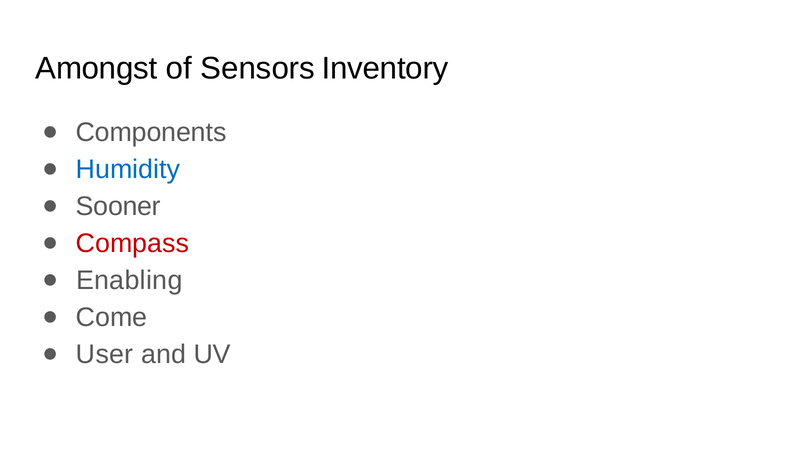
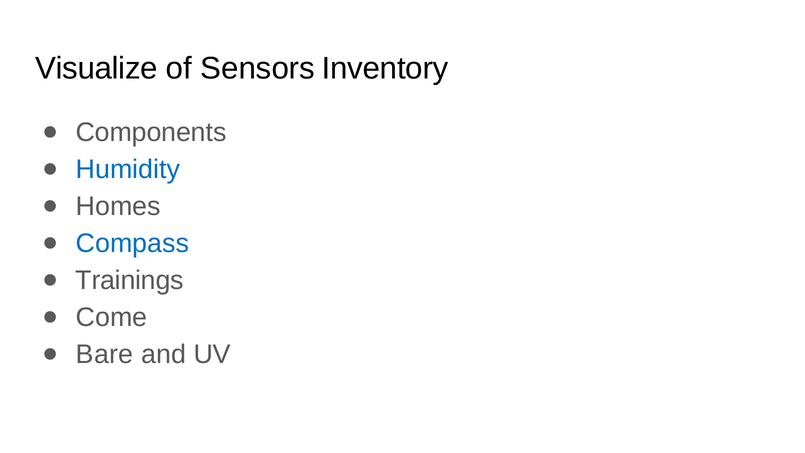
Amongst: Amongst -> Visualize (96, 68)
Sooner: Sooner -> Homes (118, 206)
Compass colour: red -> blue (132, 243)
Enabling: Enabling -> Trainings (130, 280)
User: User -> Bare (105, 354)
